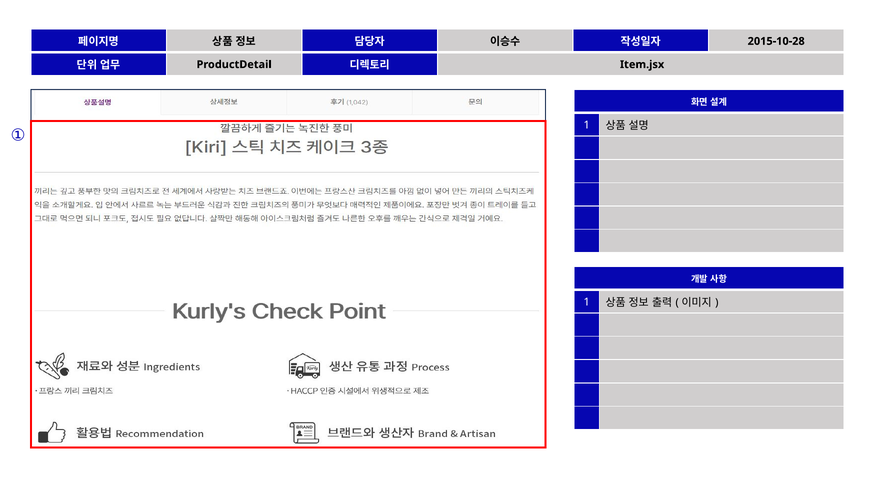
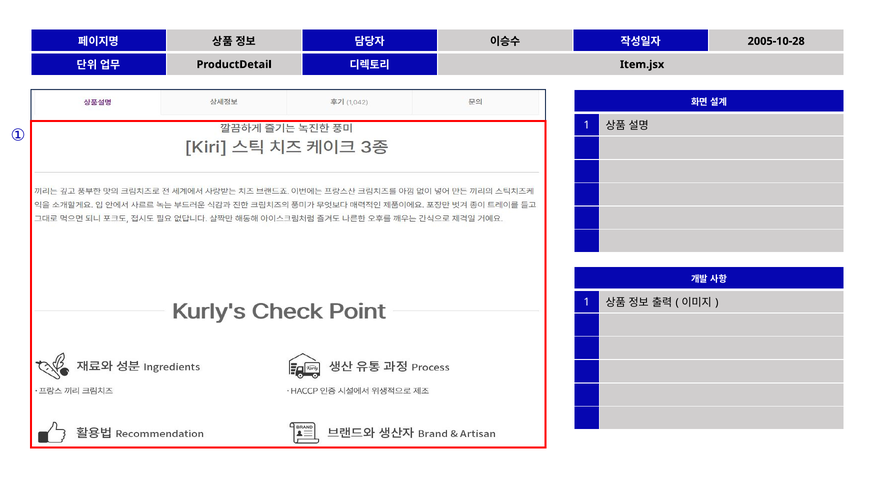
2015-10-28: 2015-10-28 -> 2005-10-28 (776, 41)
